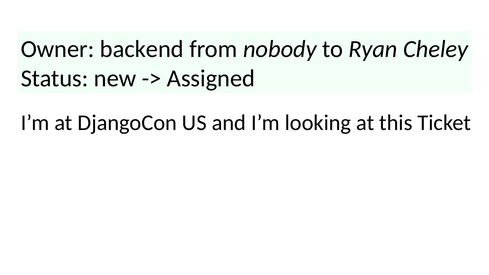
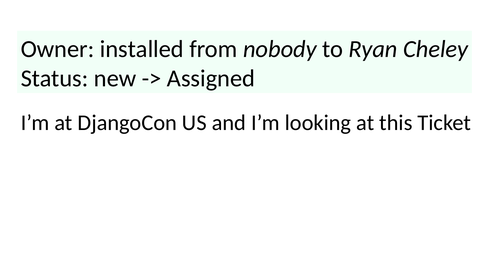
backend: backend -> installed (142, 49)
